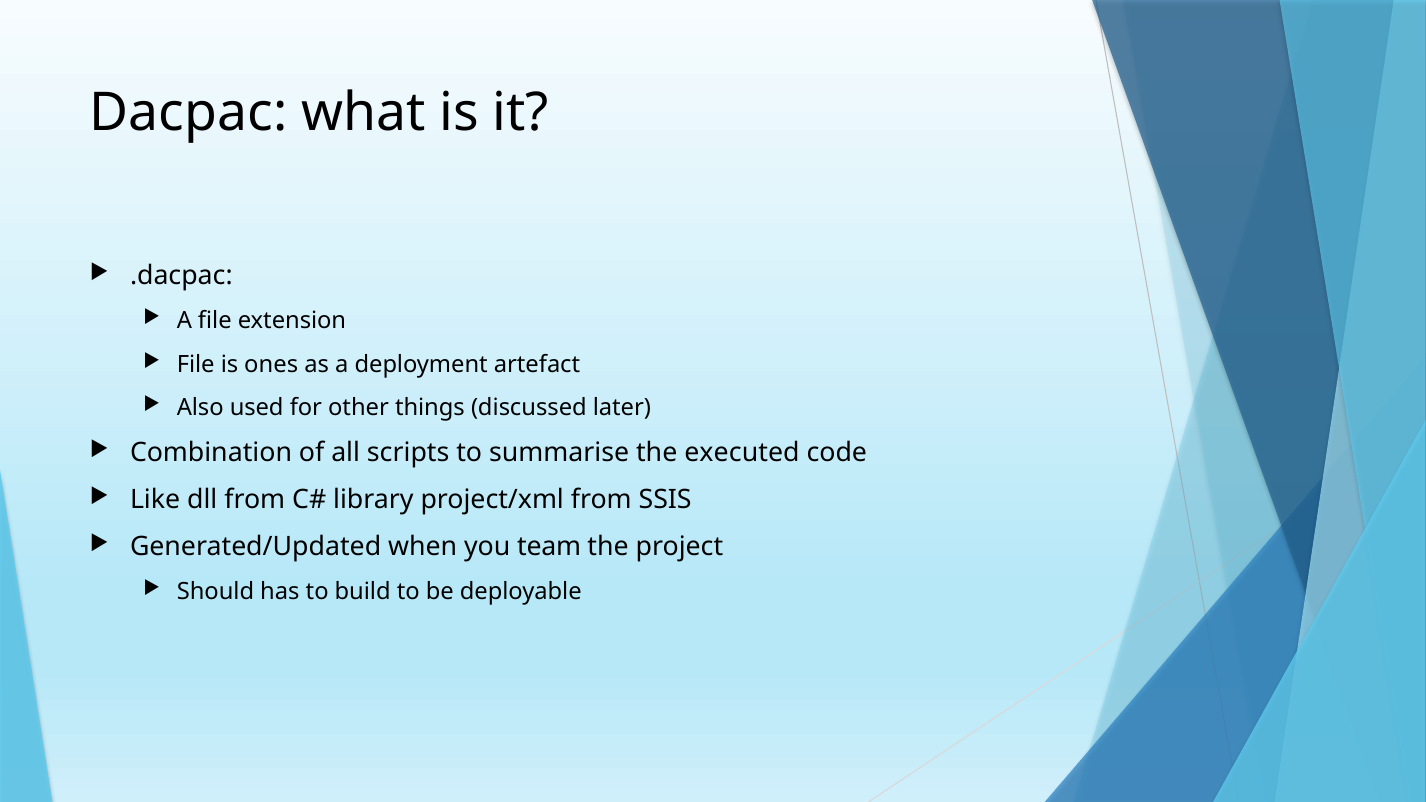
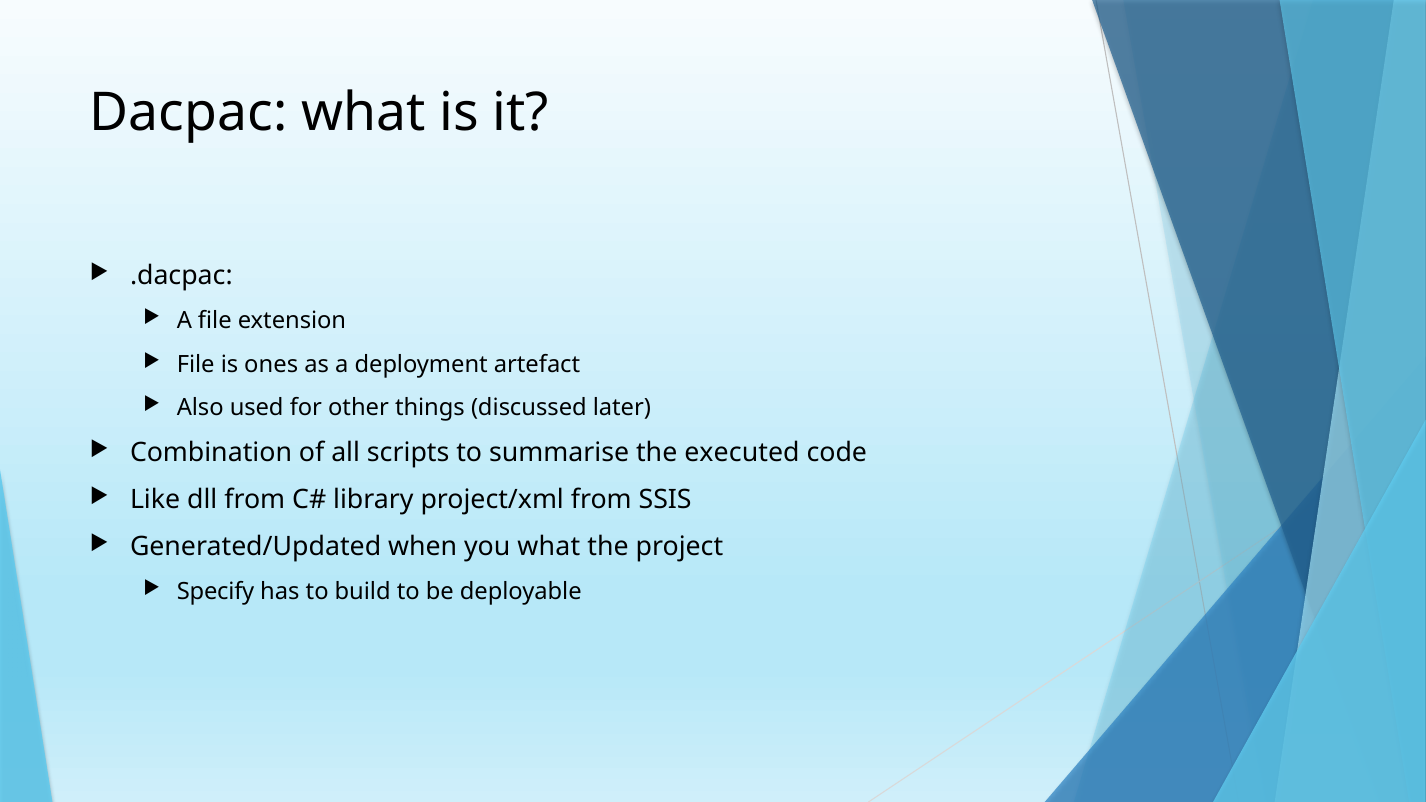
you team: team -> what (549, 547)
Should: Should -> Specify (216, 592)
